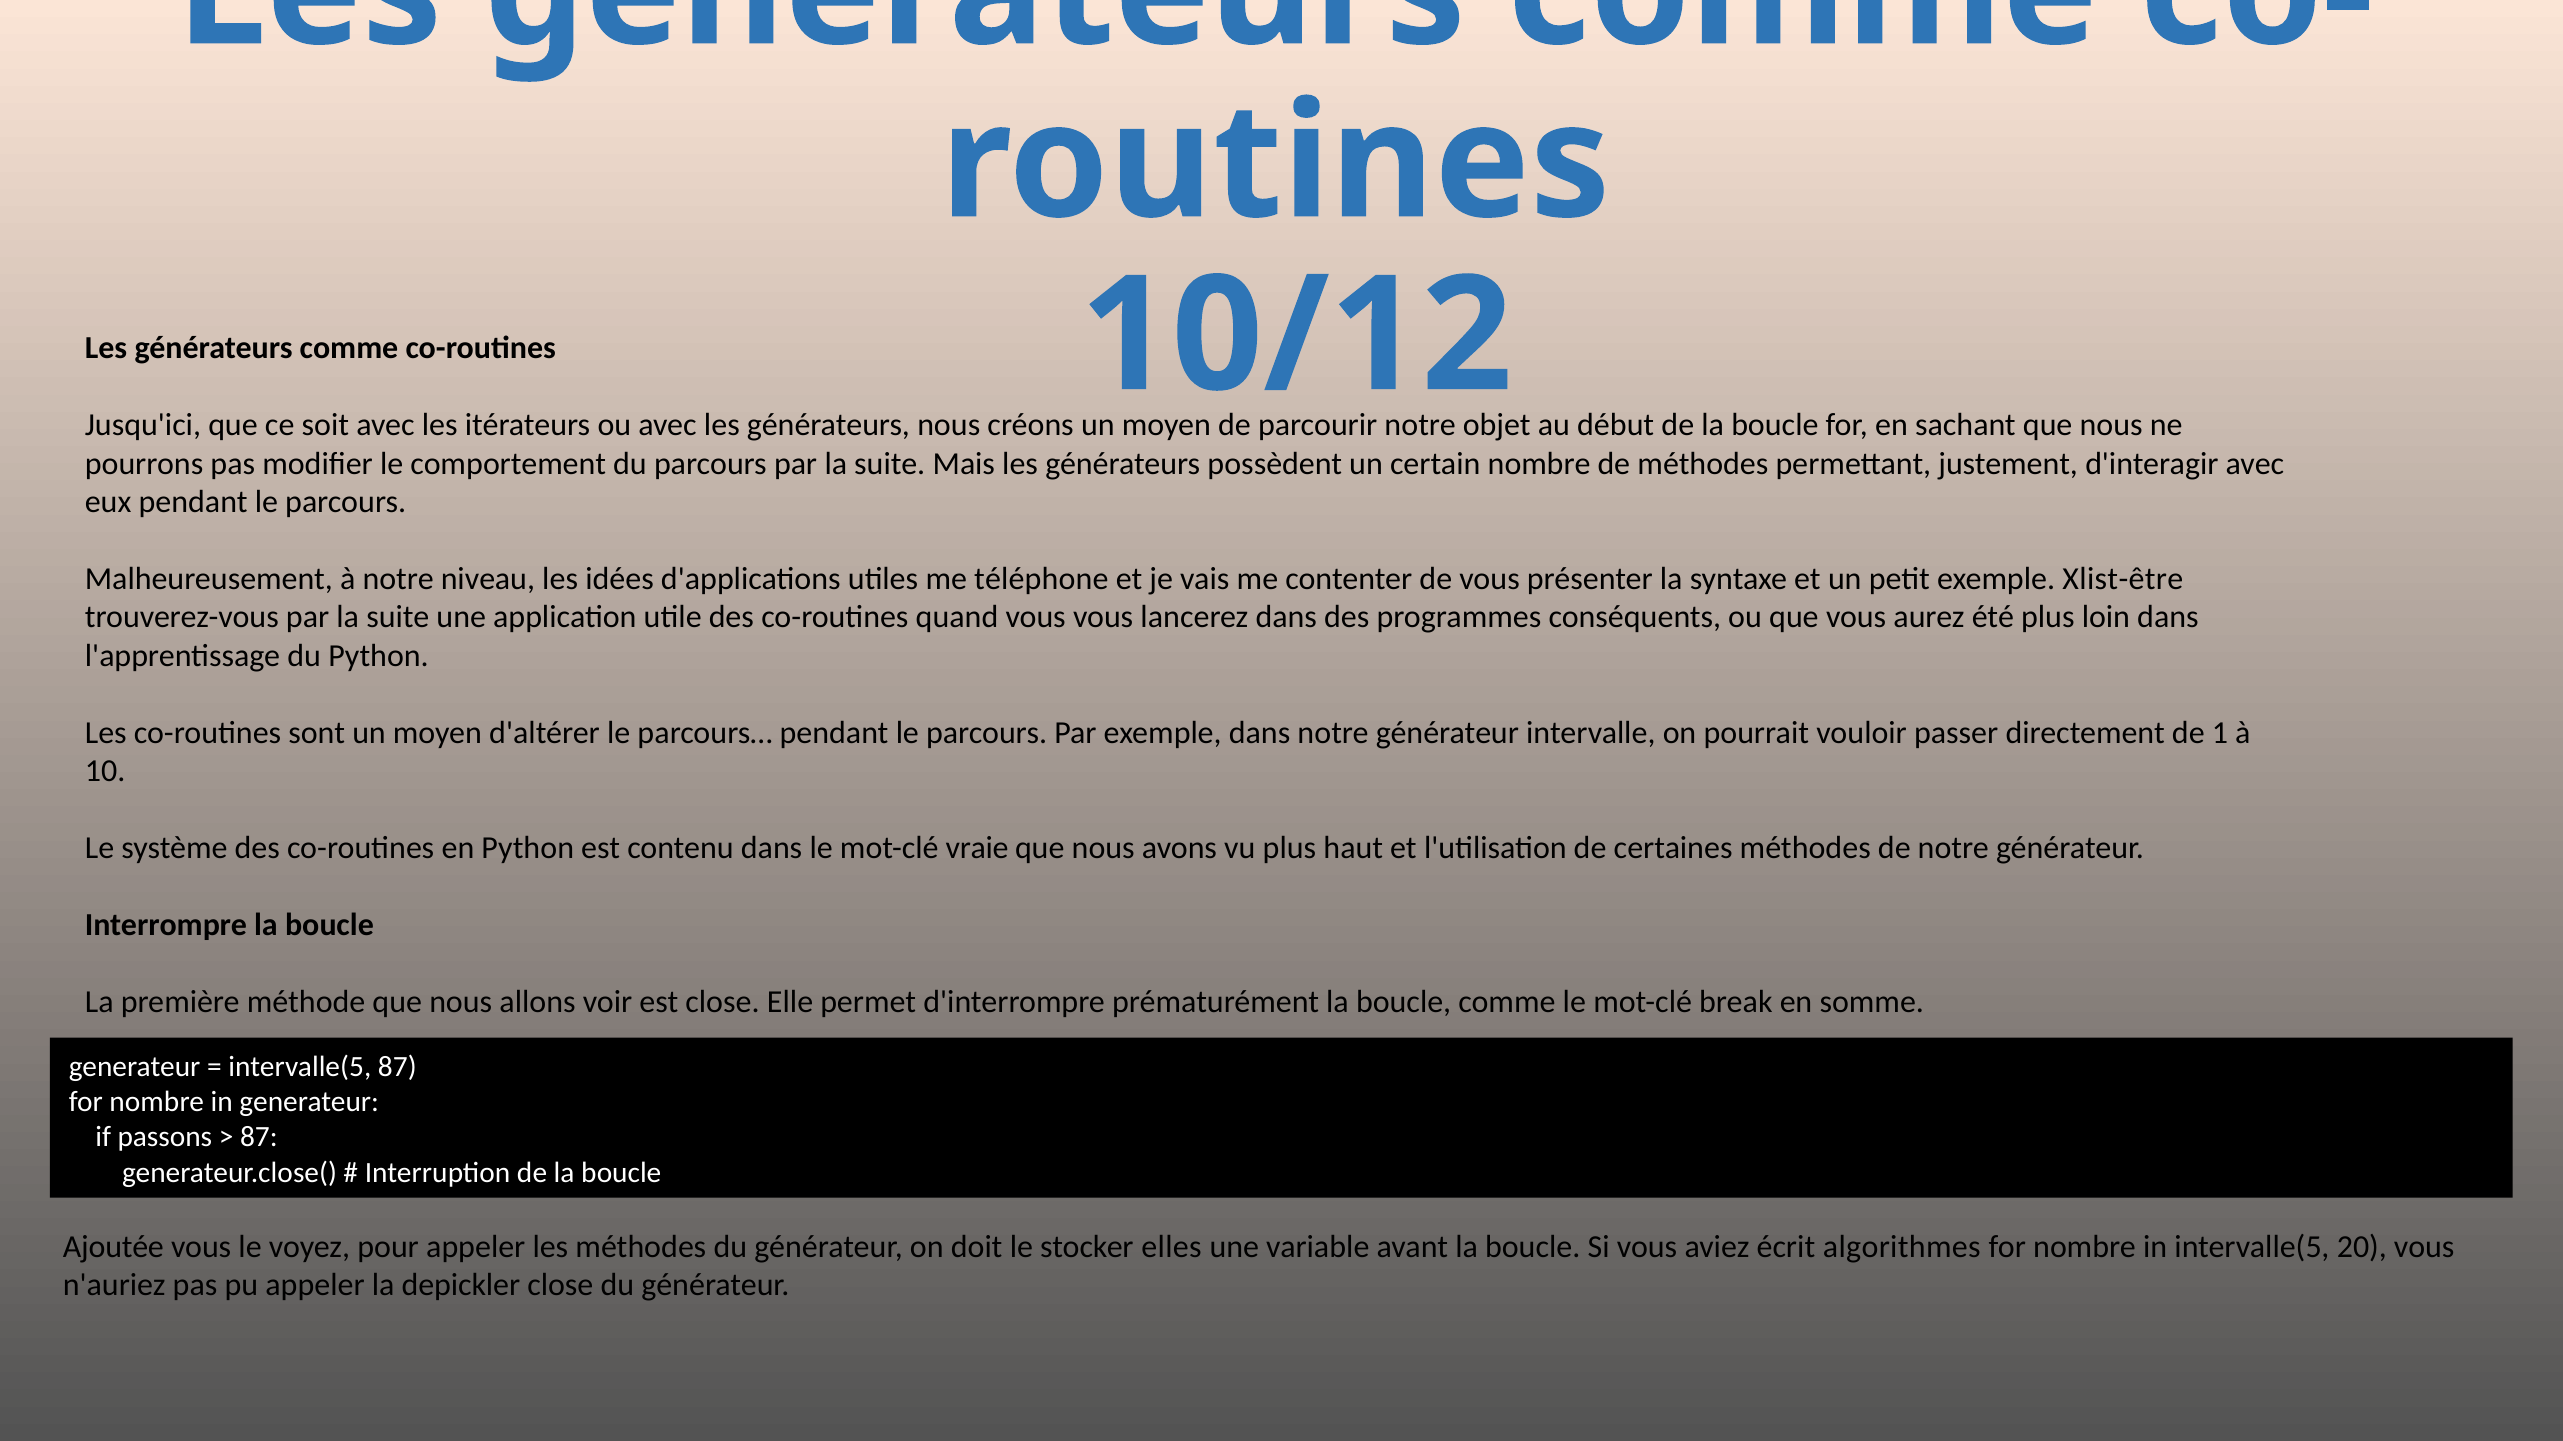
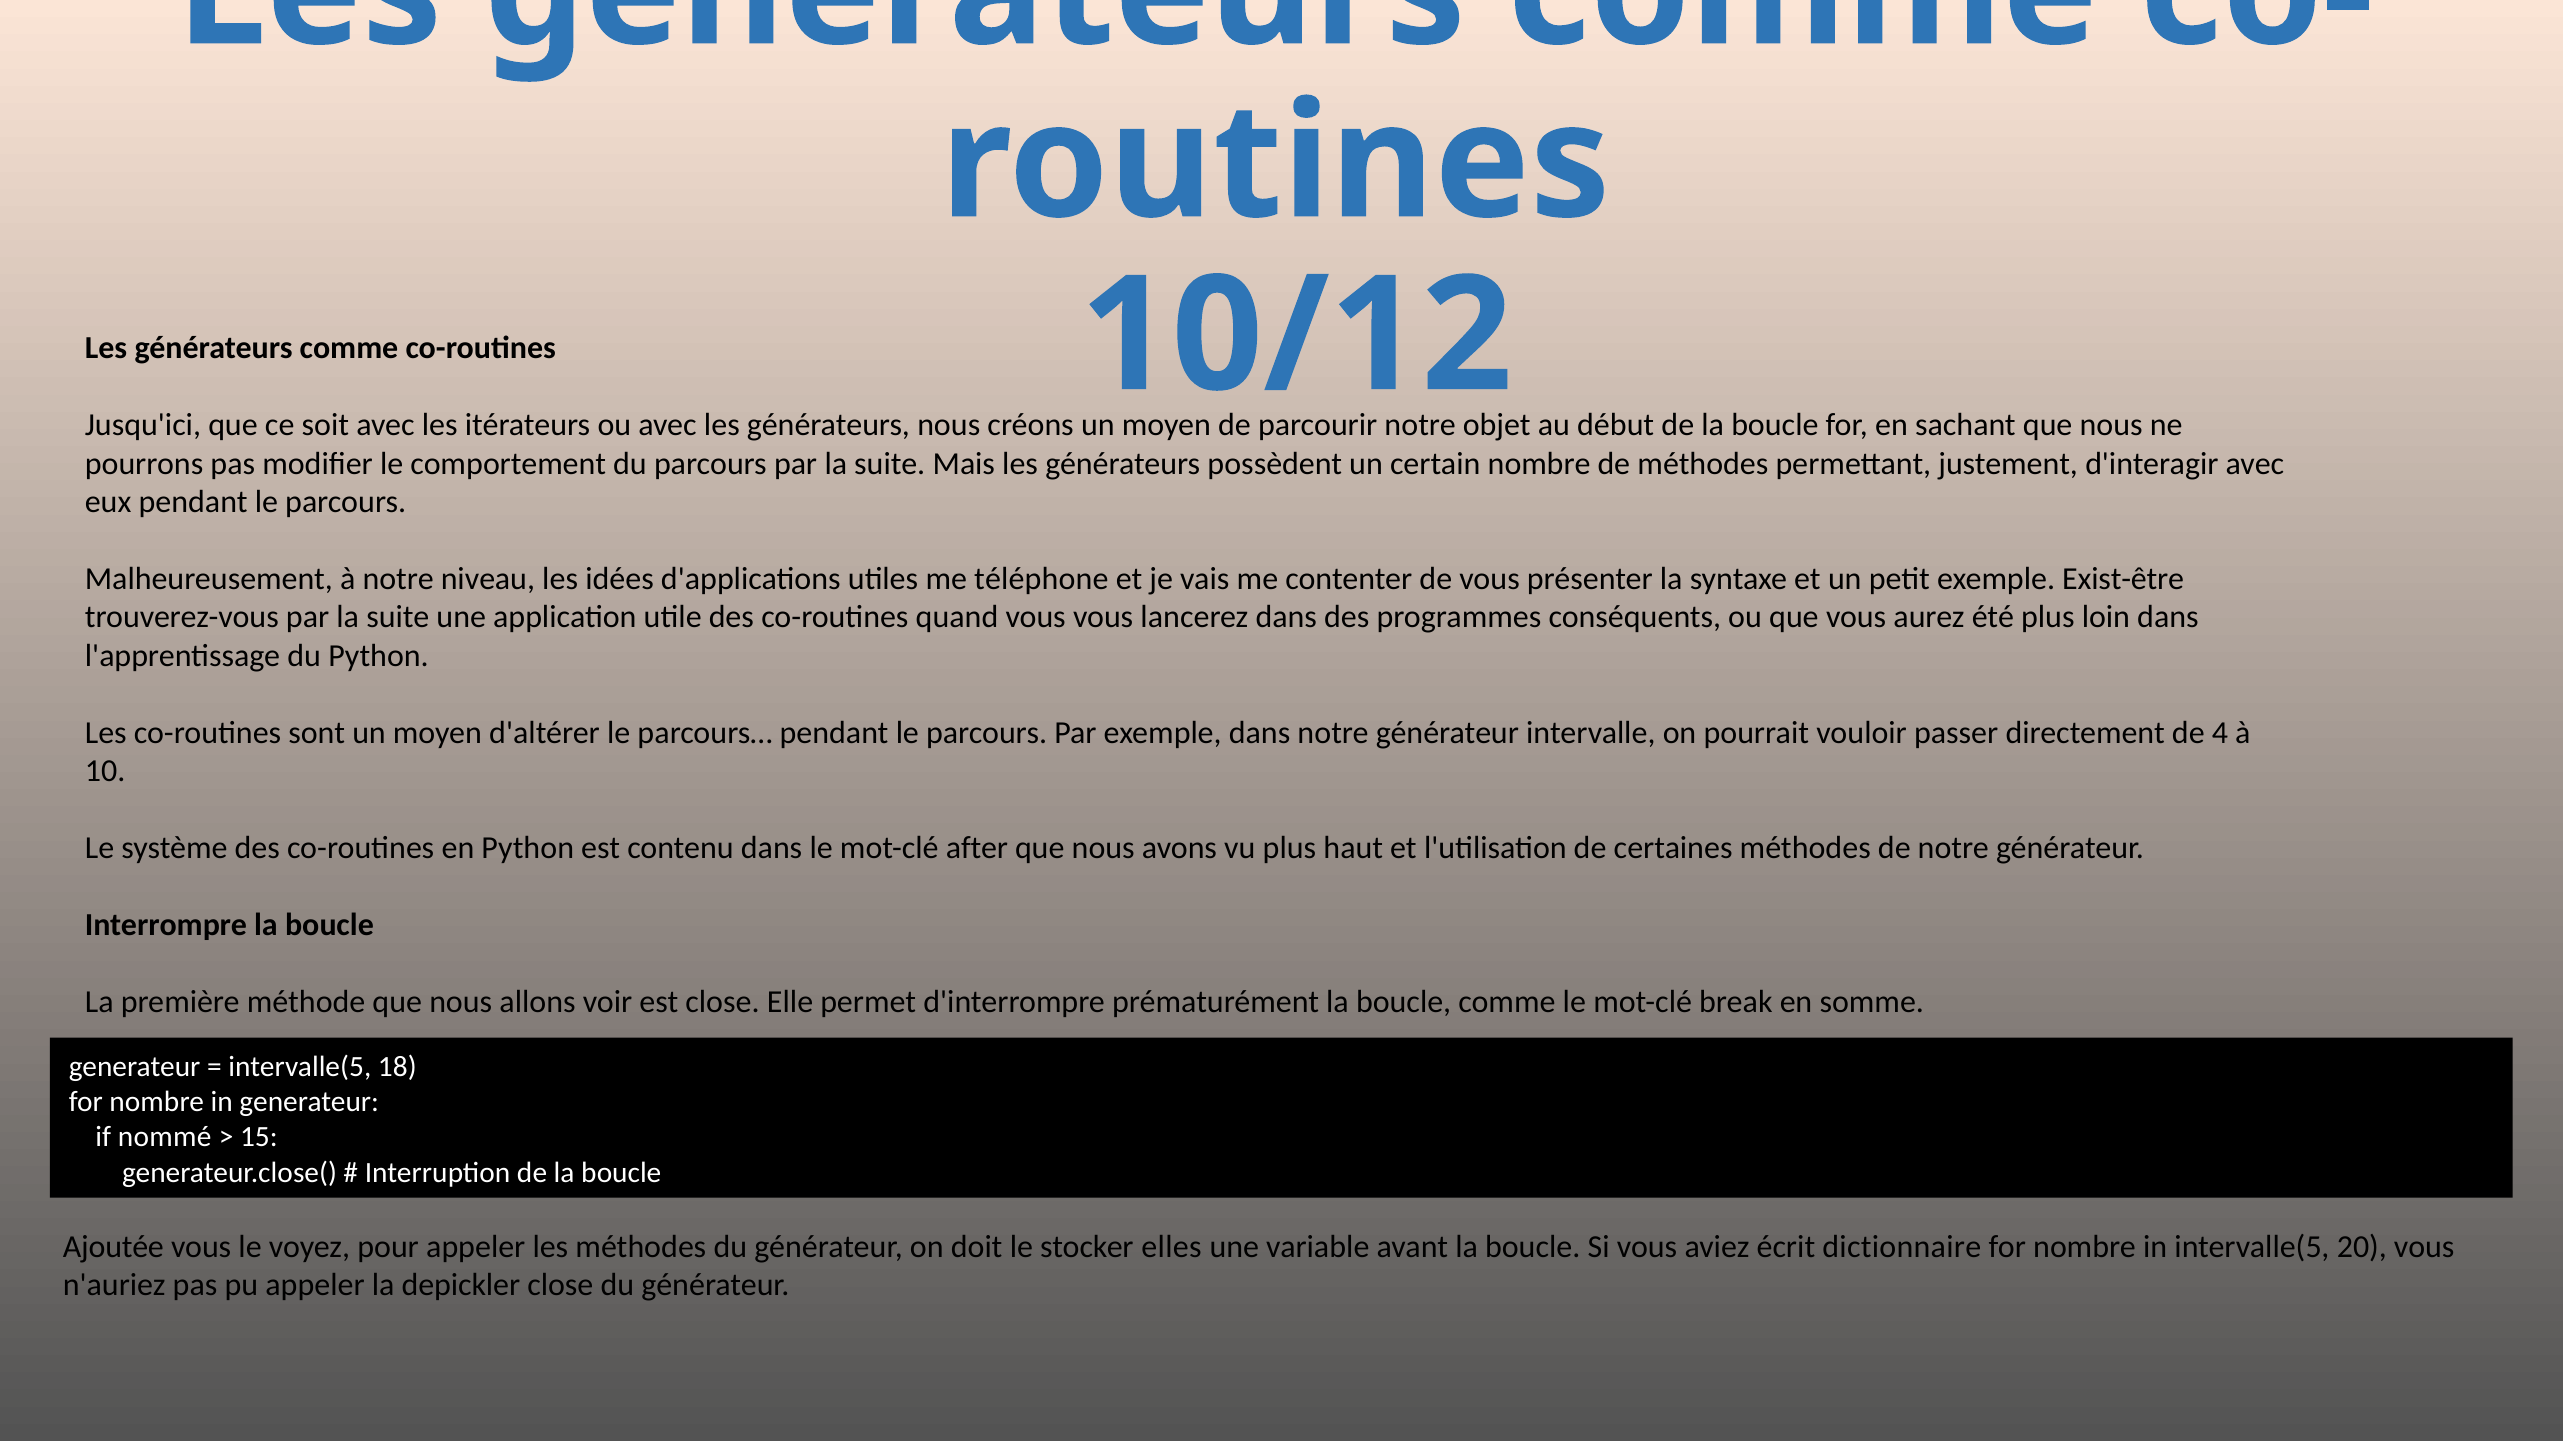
Xlist-être: Xlist-être -> Exist-être (2123, 579)
1: 1 -> 4 (2220, 733)
vraie: vraie -> after (977, 848)
intervalle(5 87: 87 -> 18 (397, 1067)
passons: passons -> nommé (165, 1138)
87: 87 -> 15 (259, 1138)
algorithmes: algorithmes -> dictionnaire (1902, 1247)
